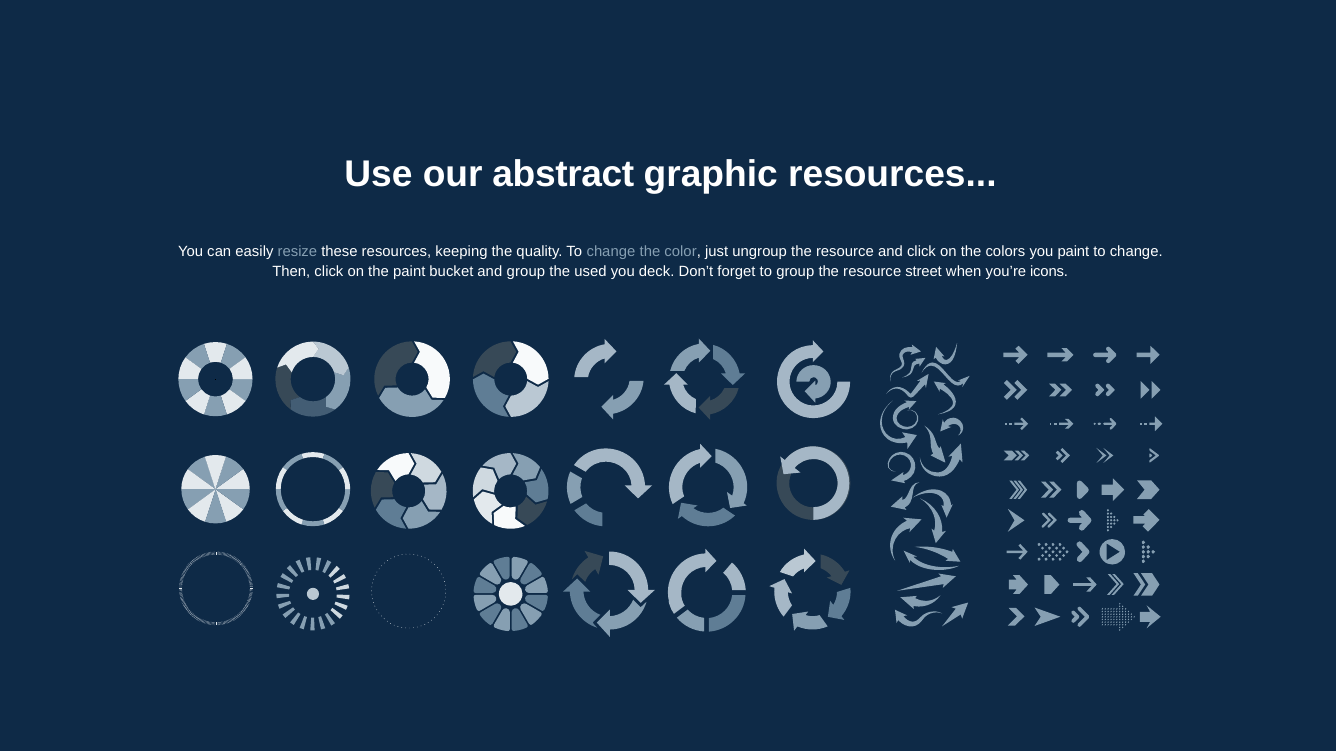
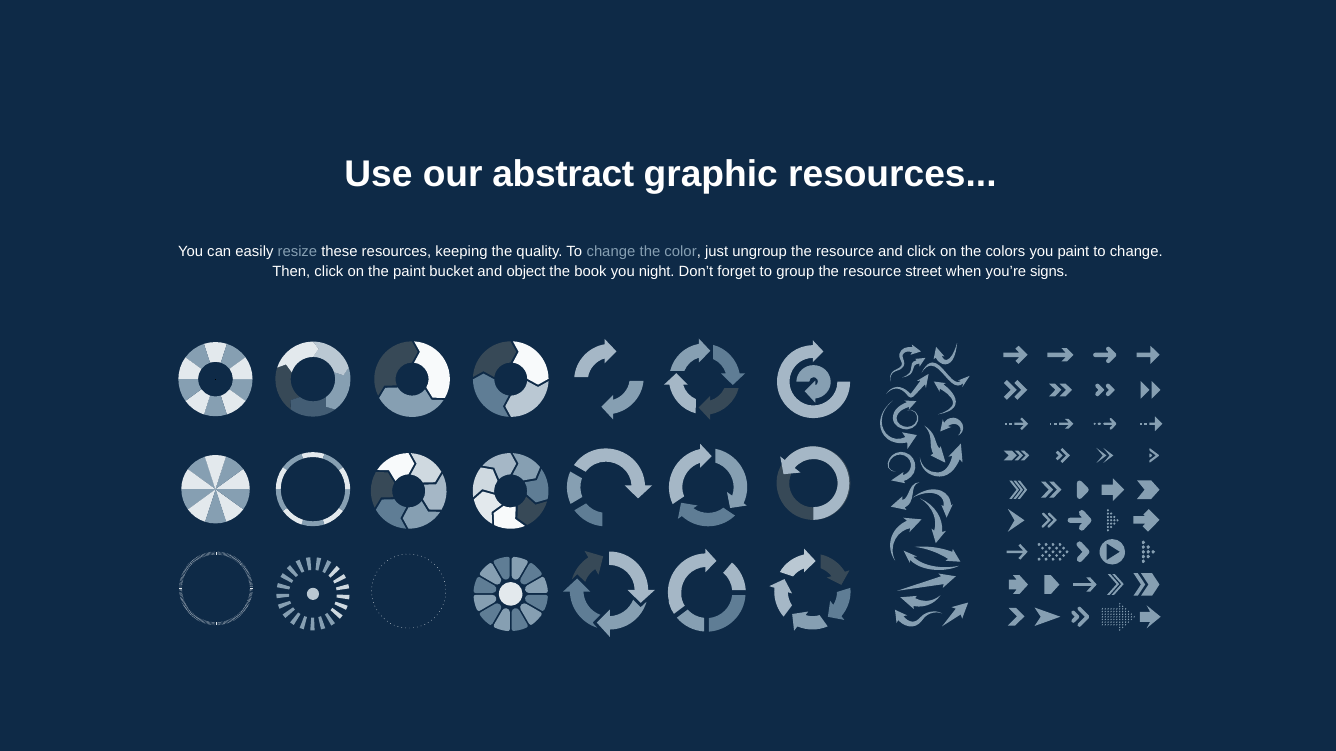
and group: group -> object (526, 272)
used: used -> book (590, 272)
deck: deck -> night (657, 272)
icons: icons -> signs (1049, 272)
